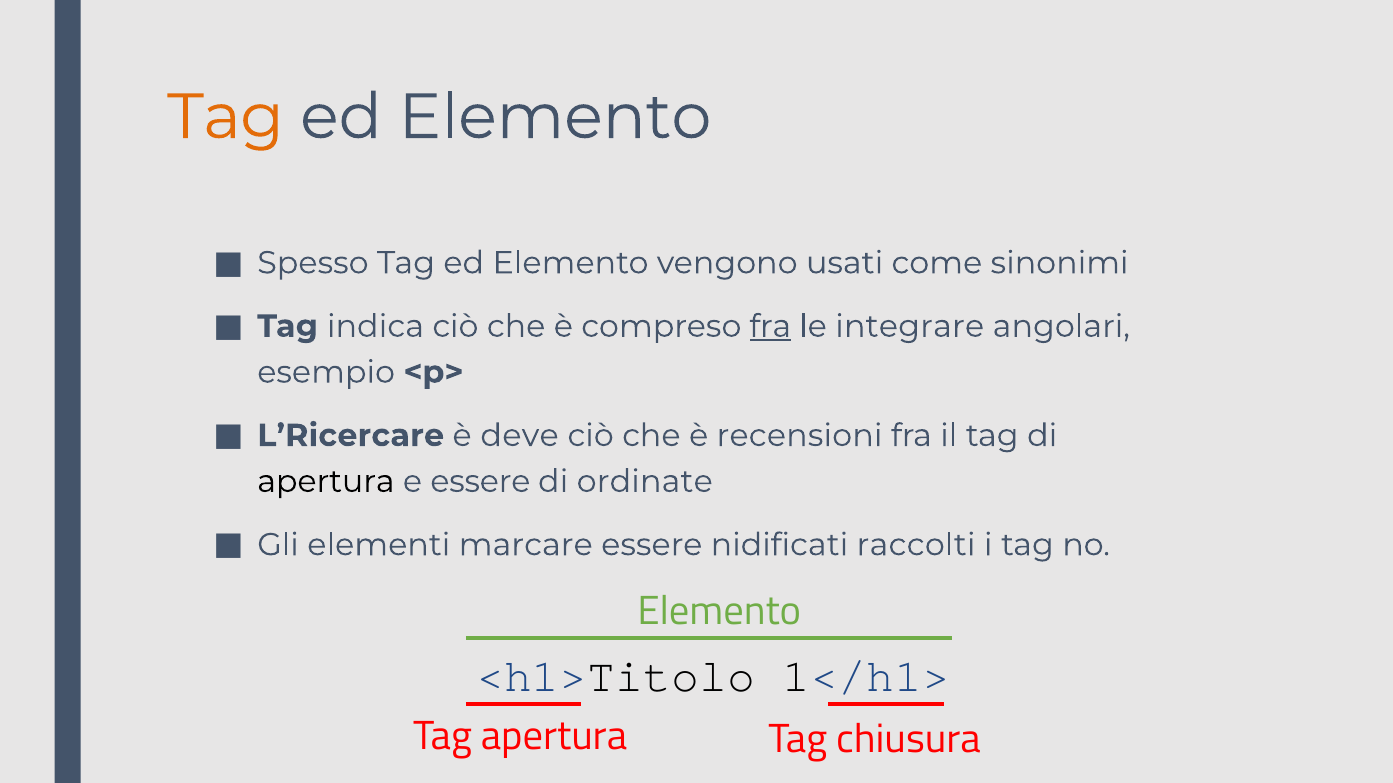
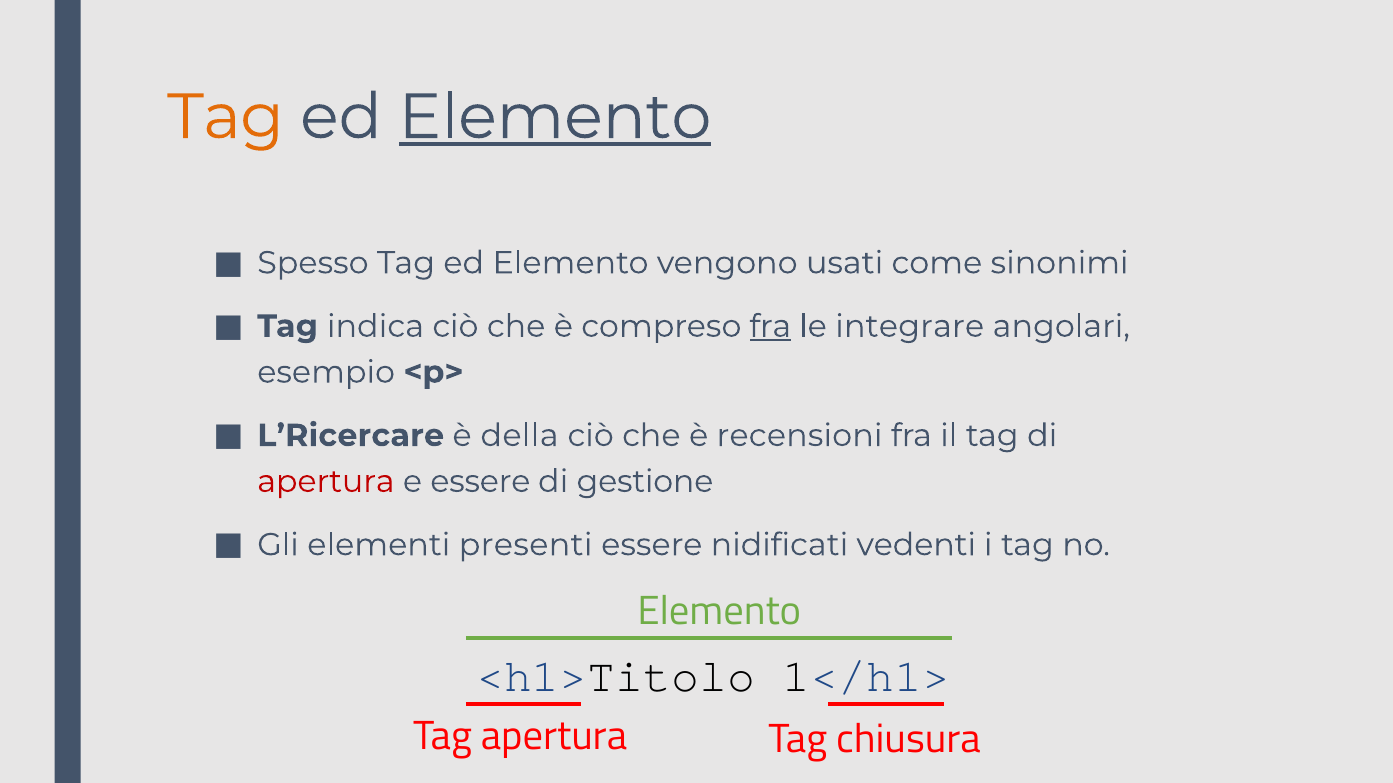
Elemento underline: none -> present (555, 117)
deve: deve -> della (519, 436)
apertura colour: black -> red (326, 482)
ordinate: ordinate -> gestione (645, 482)
marcare: marcare -> presenti (526, 545)
raccolti: raccolti -> vedenti (916, 545)
